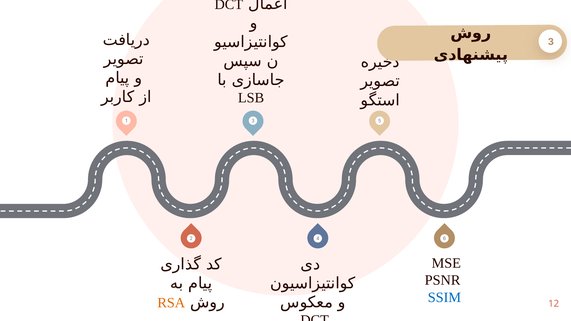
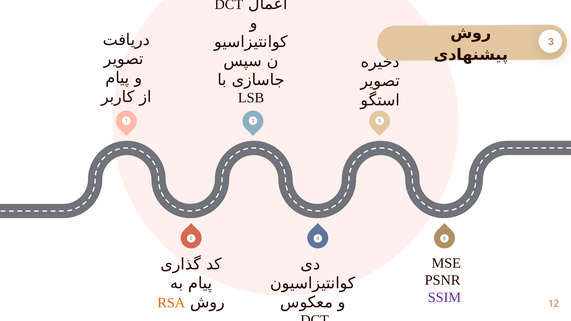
SSIM colour: blue -> purple (444, 298)
